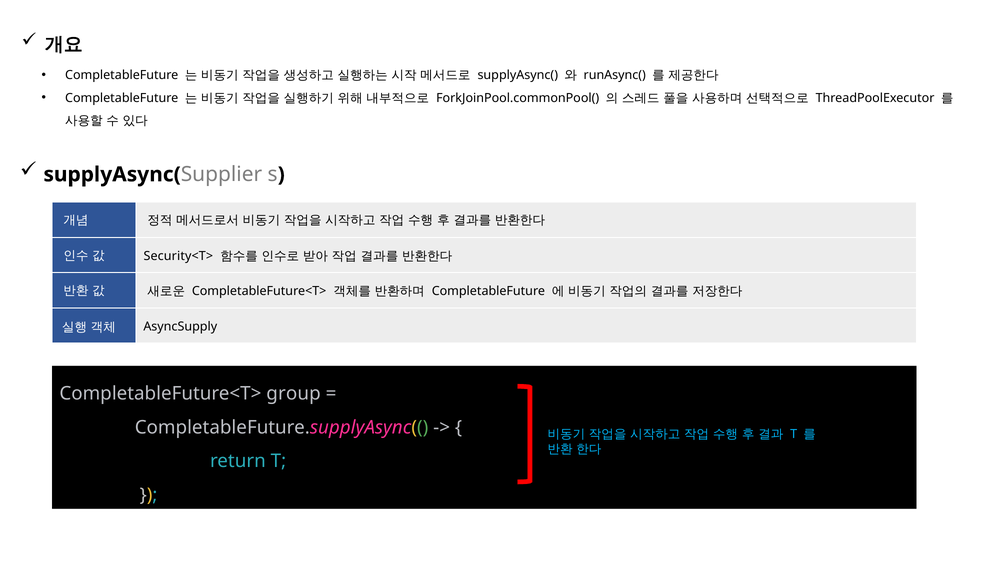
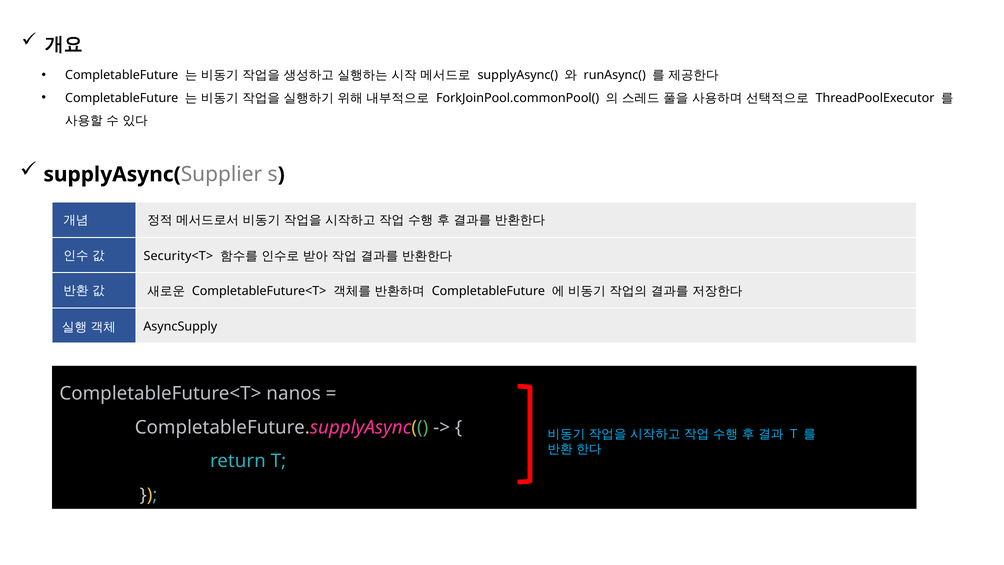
group: group -> nanos (294, 393)
